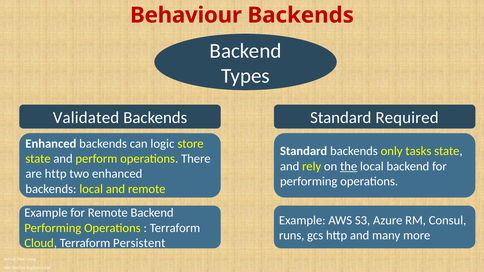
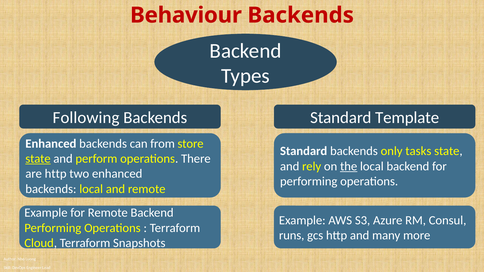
Validated: Validated -> Following (86, 118)
Required: Required -> Template (407, 118)
logic: logic -> from (163, 144)
state underline: none -> present (38, 159)
Persistent: Persistent -> Snapshots (139, 243)
